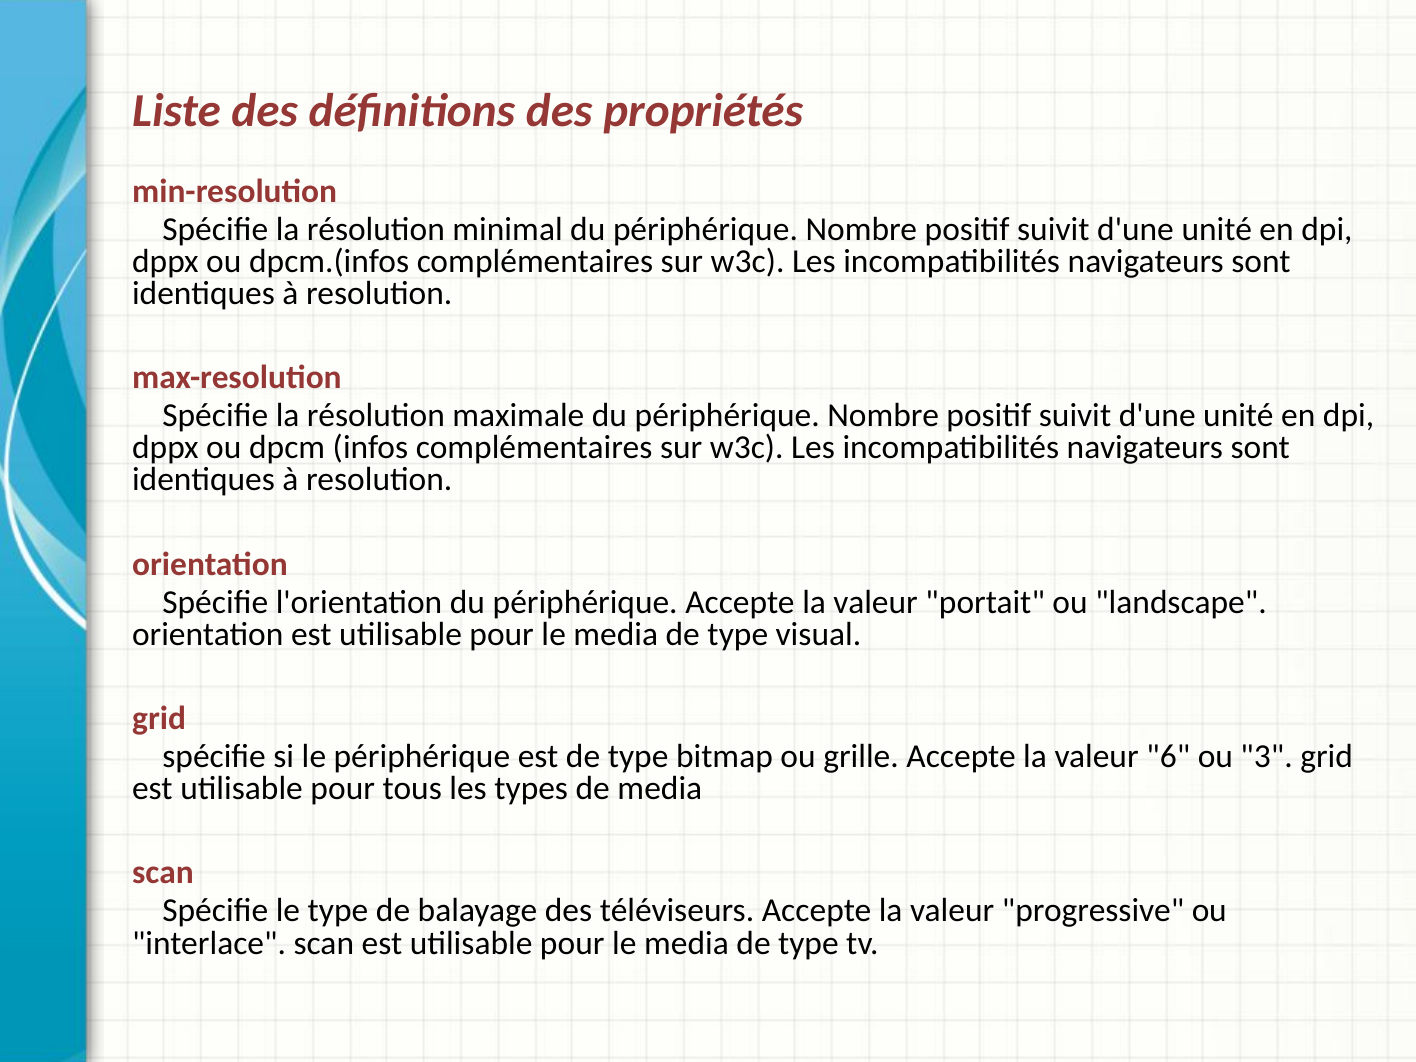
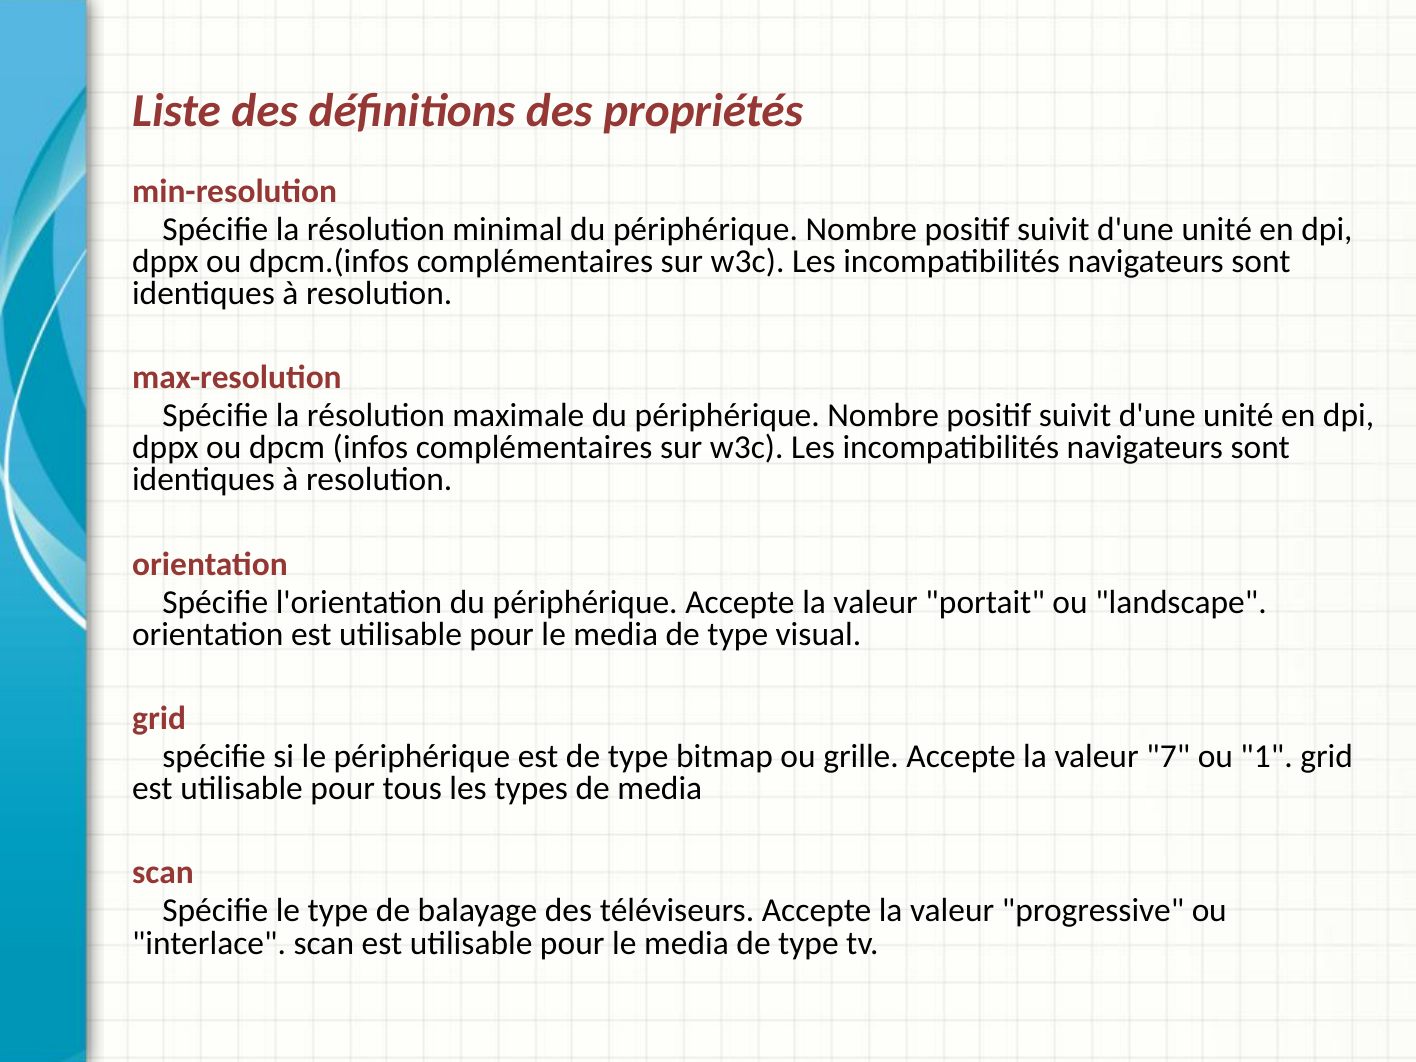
6: 6 -> 7 (1168, 757)
3: 3 -> 1 (1267, 757)
